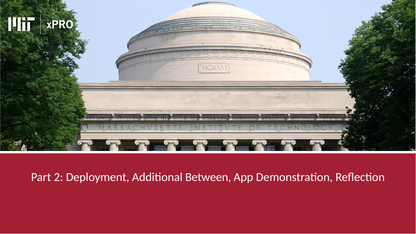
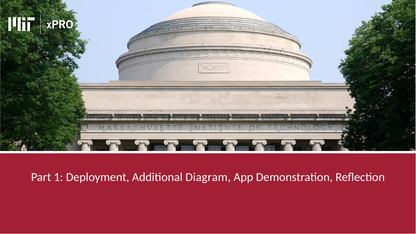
2: 2 -> 1 (58, 177)
Between: Between -> Diagram (208, 177)
